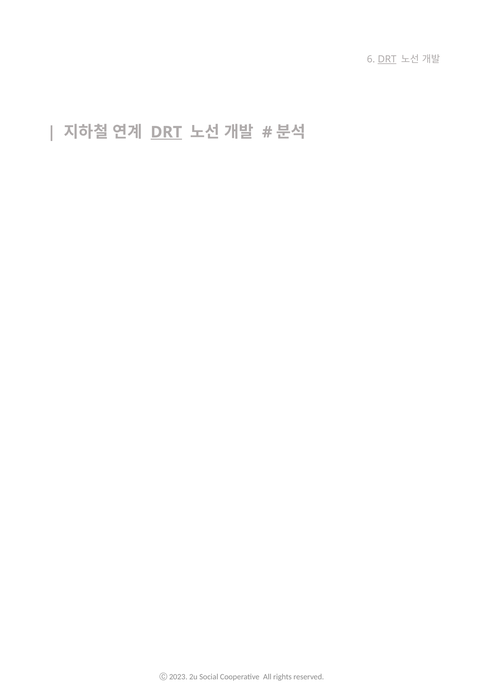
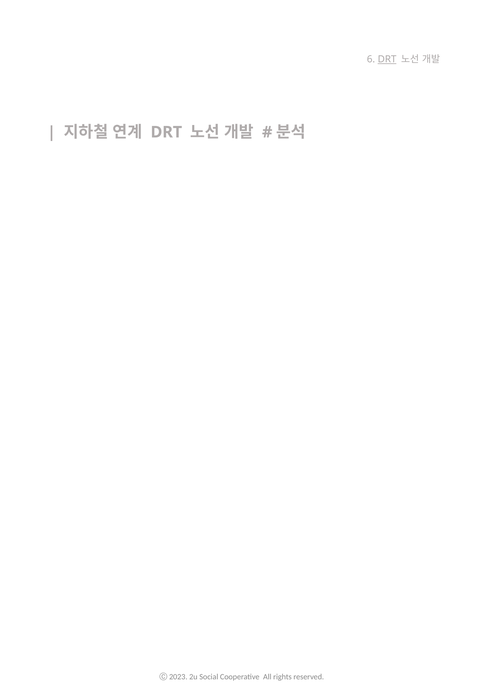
DRT underline: present -> none (166, 132)
